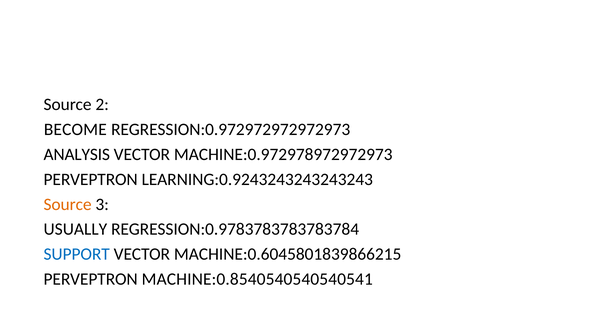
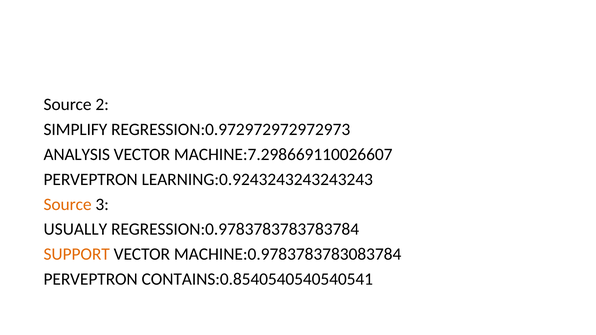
BECOME: BECOME -> SIMPLIFY (75, 129)
MACHINE:0.972978972972973: MACHINE:0.972978972972973 -> MACHINE:7.298669110026607 (283, 154)
SUPPORT colour: blue -> orange (77, 254)
MACHINE:0.6045801839866215: MACHINE:0.6045801839866215 -> MACHINE:0.9783783783083784 (288, 254)
MACHINE:0.8540540540540541: MACHINE:0.8540540540540541 -> CONTAINS:0.8540540540540541 (257, 279)
